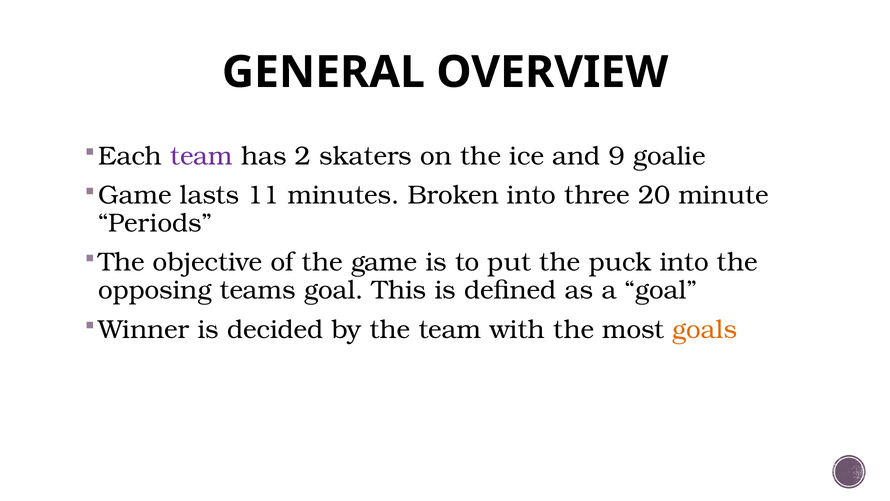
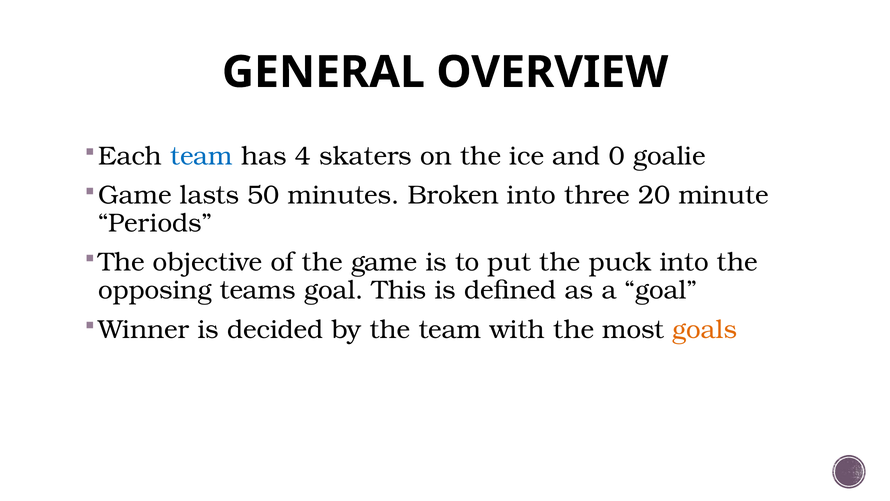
team colour: purple -> blue (202, 156)
2: 2 -> 4 (303, 156)
9: 9 -> 0 (617, 156)
11: 11 -> 50 (263, 195)
